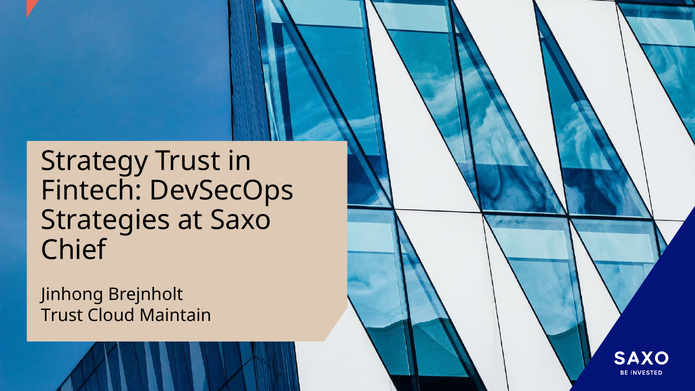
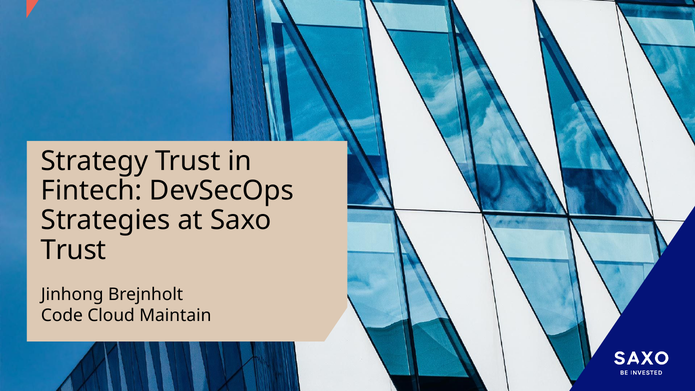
Chief: Chief -> Trust (74, 250)
Trust: Trust -> Code (62, 315)
